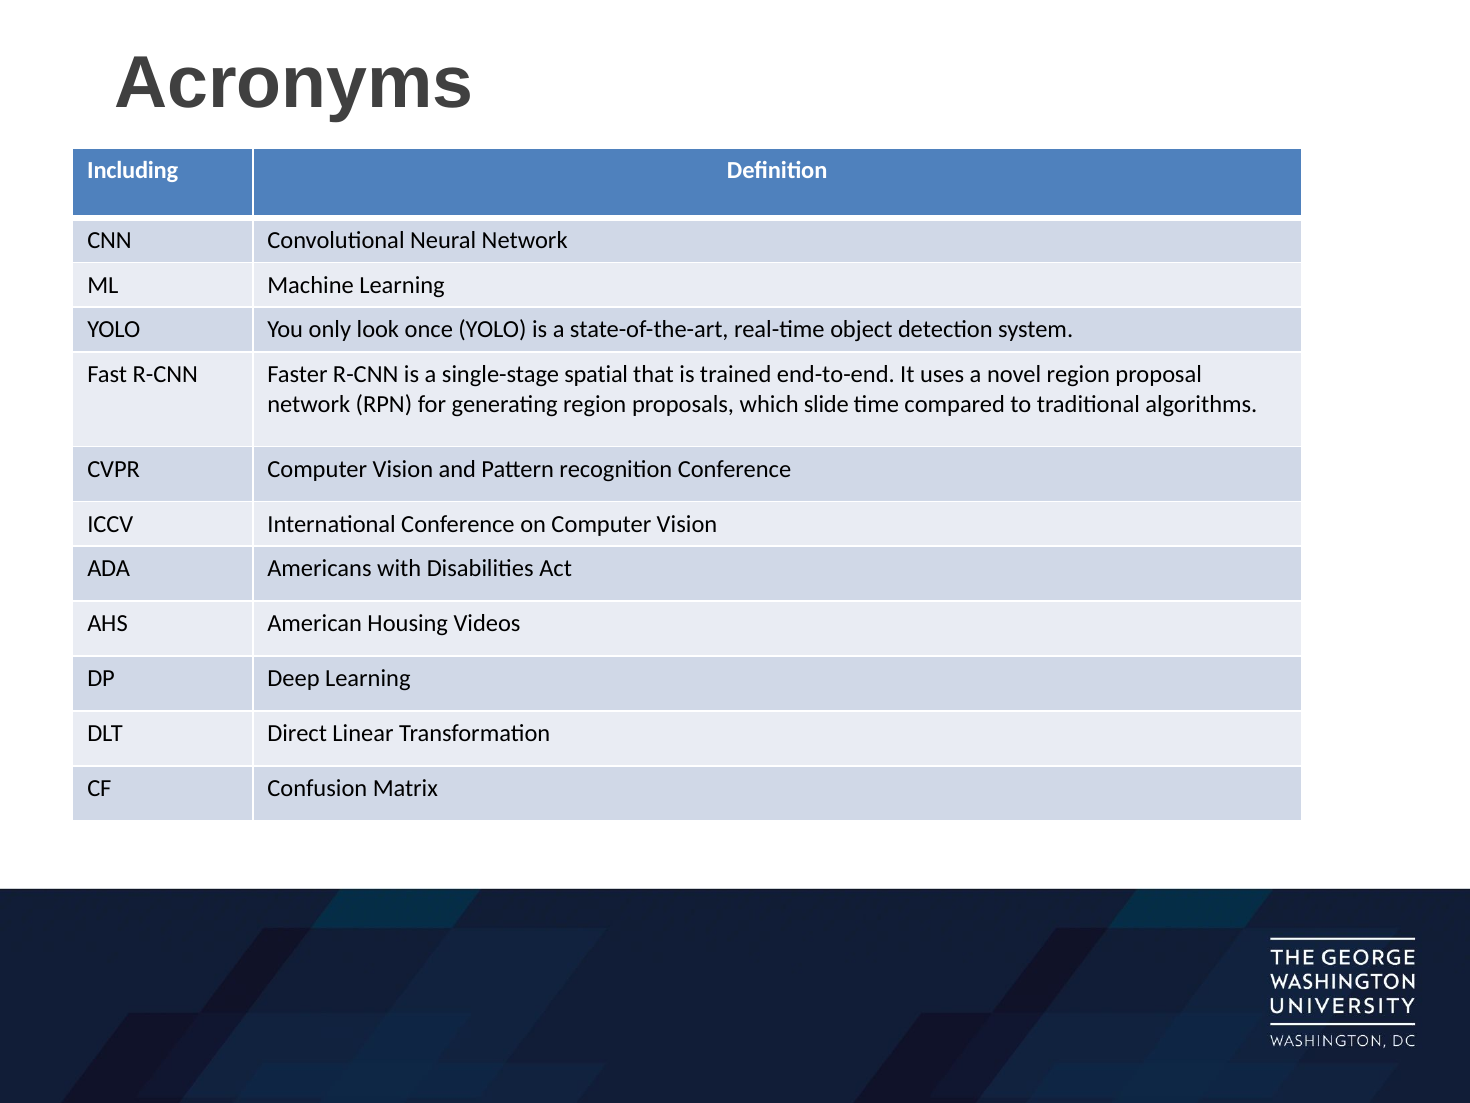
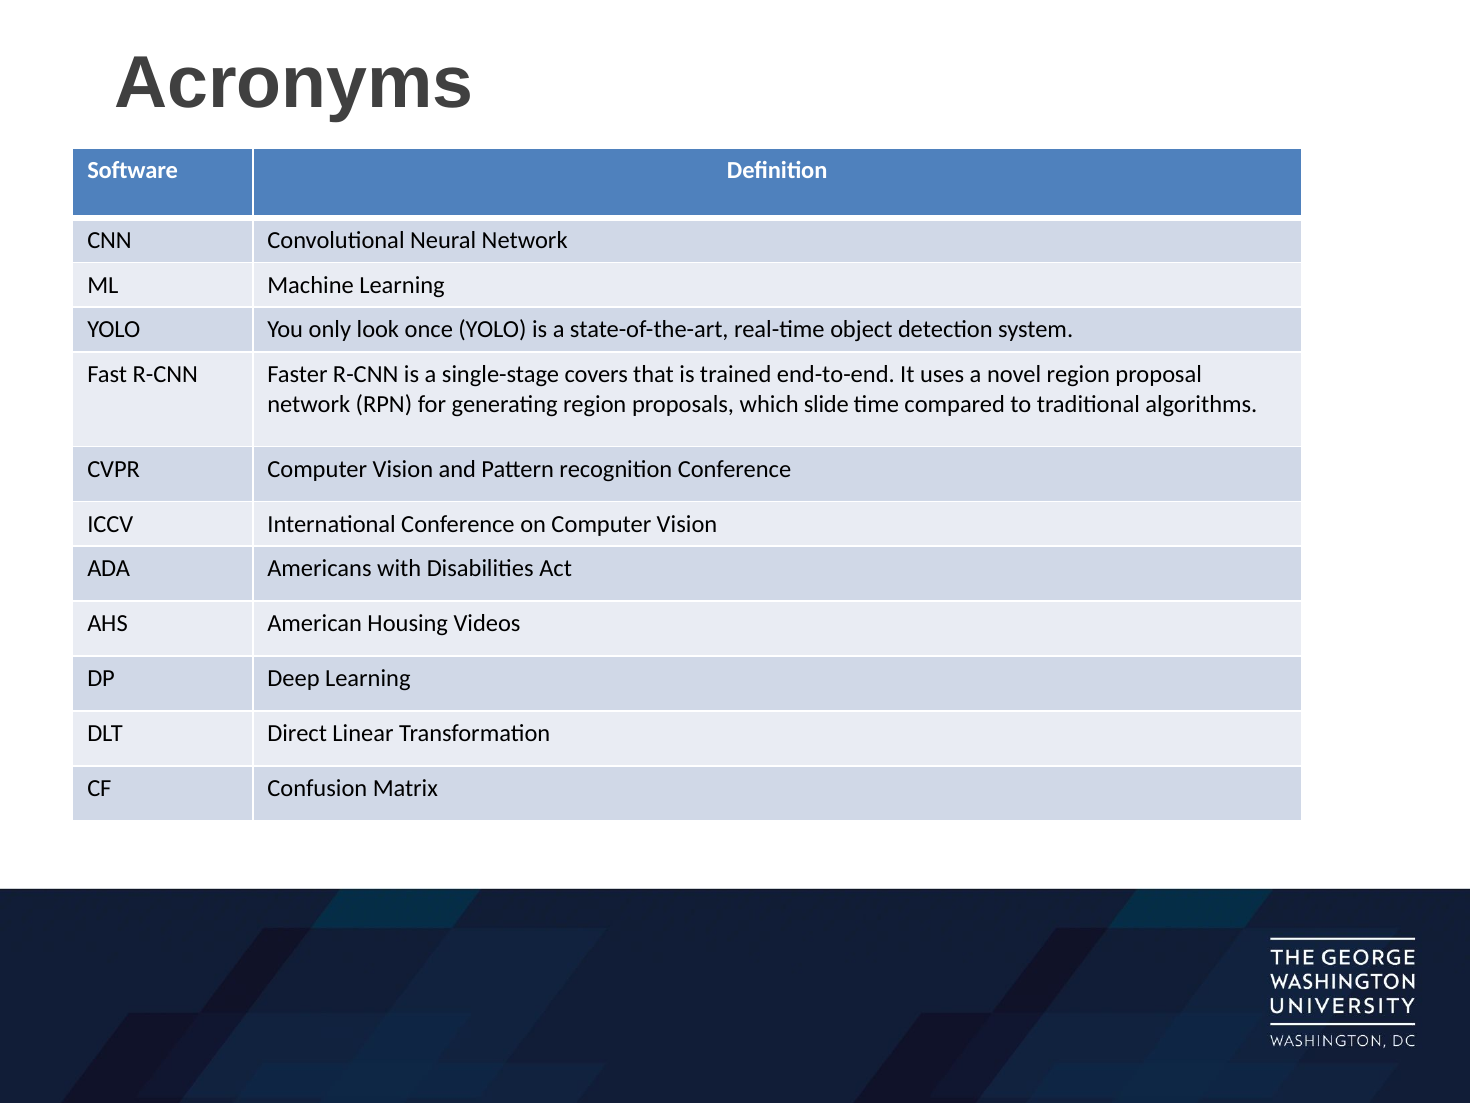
Including: Including -> Software (133, 171)
spatial: spatial -> covers (596, 374)
